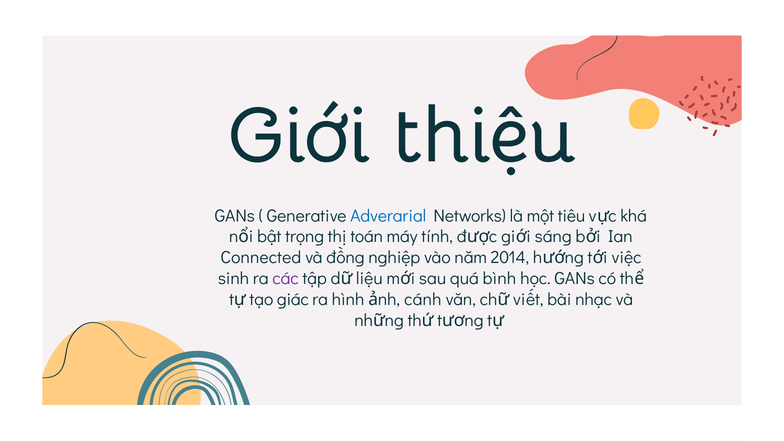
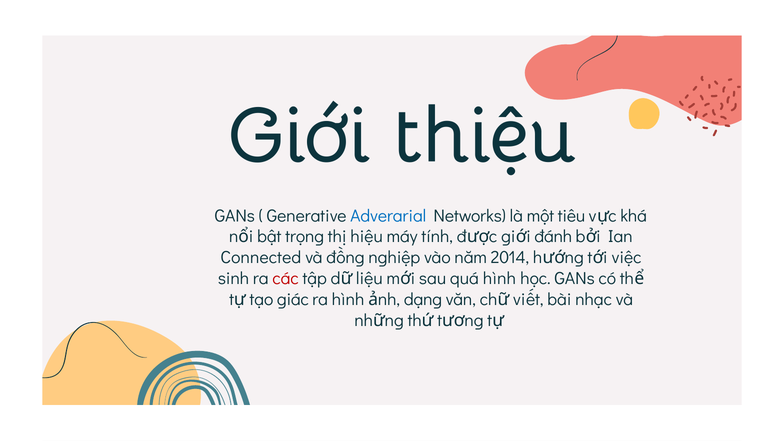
toán: toán -> hiệu (367, 237)
sáng: sáng -> đánh (553, 237)
các colour: purple -> red (286, 279)
quá bình: bình -> hình (499, 279)
cánh: cánh -> dạng (423, 299)
